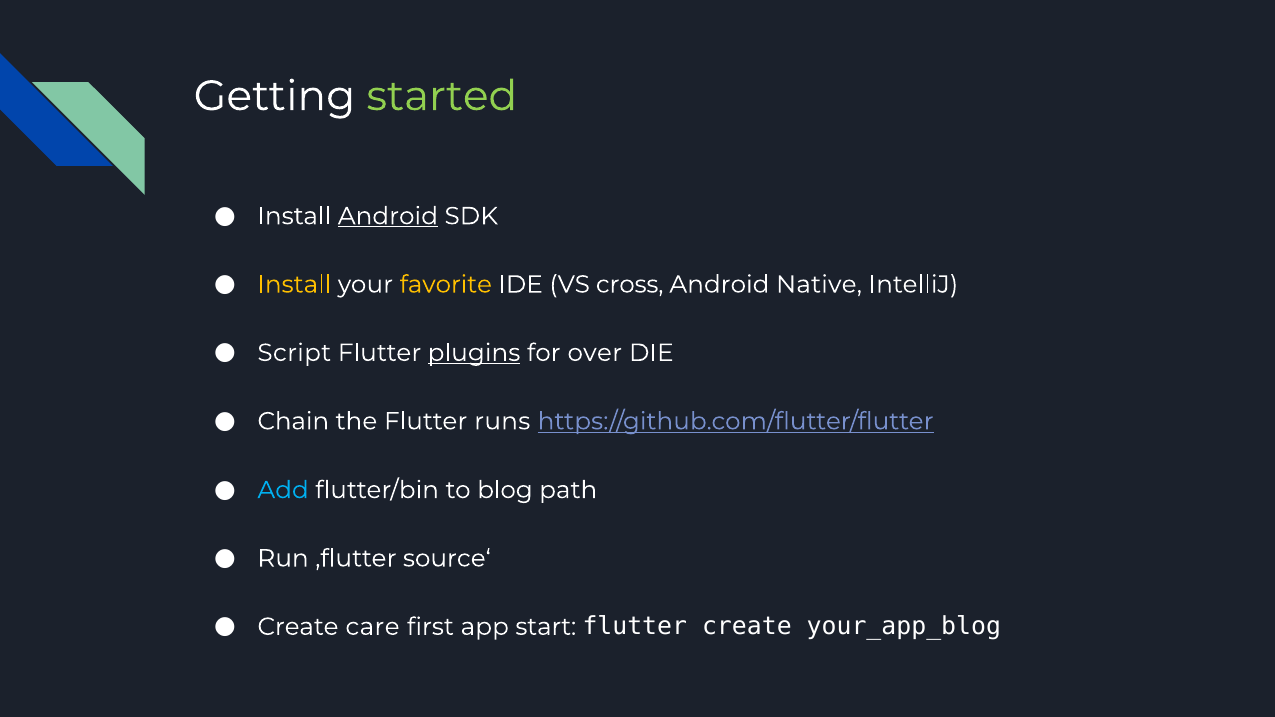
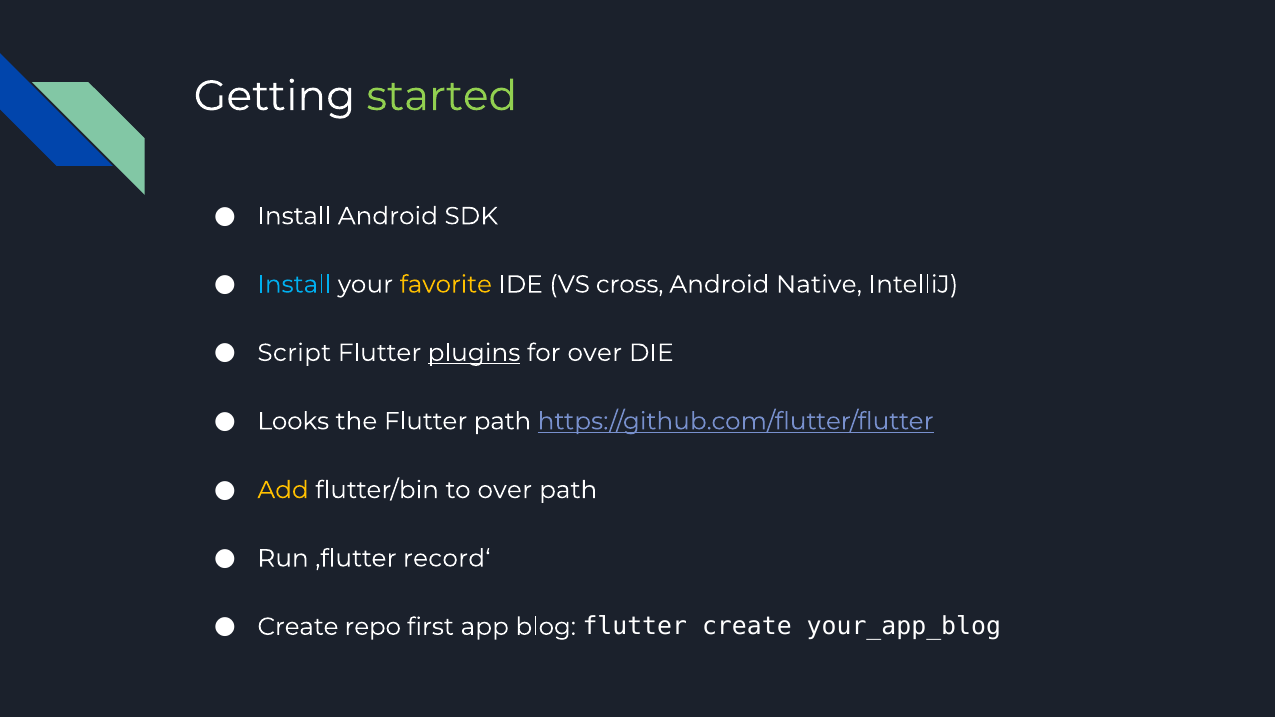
Android underline: present -> none (388, 216)
Install colour: yellow -> light blue (294, 285)
Chain: Chain -> Looks (293, 421)
Flutter runs: runs -> path (502, 421)
Add colour: light blue -> yellow (283, 490)
to blog: blog -> over (505, 490)
source‘: source‘ -> record‘ (447, 558)
care: care -> repo (373, 627)
start: start -> blog (546, 627)
